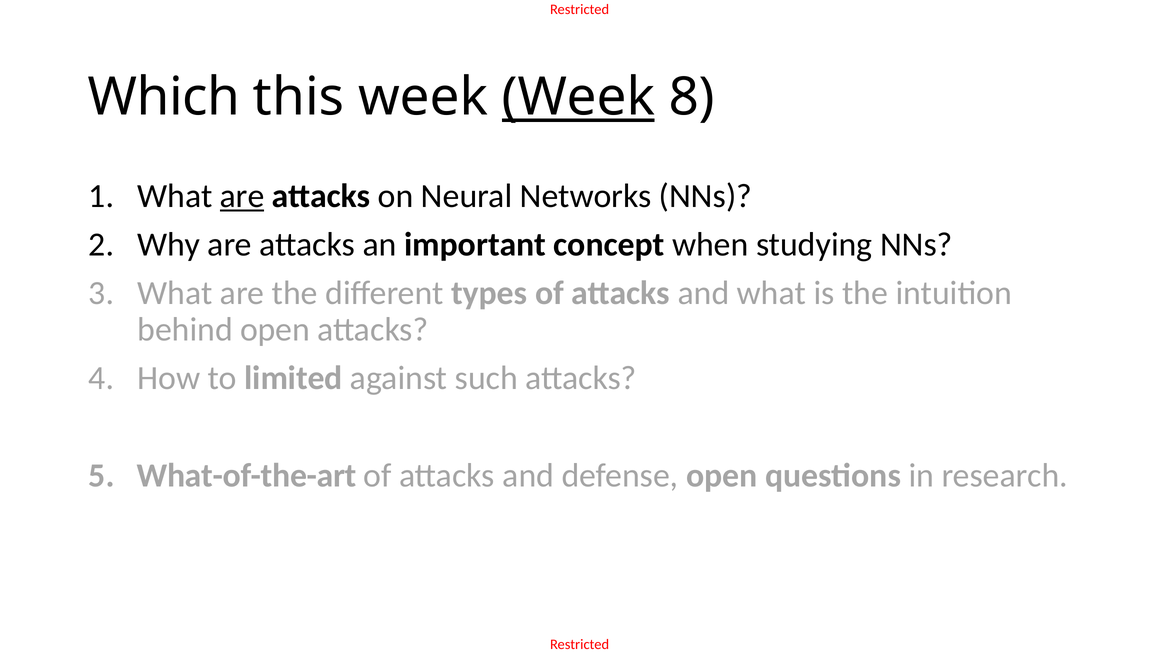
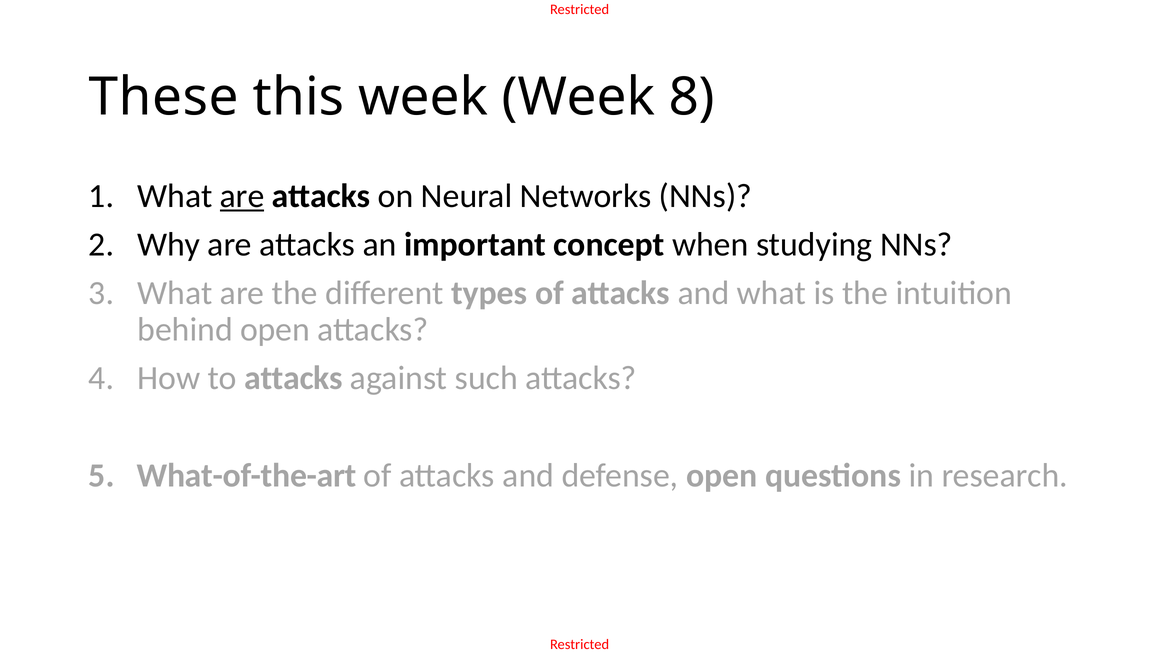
Which: Which -> These (164, 97)
Week underline: present -> none (578, 97)
to limited: limited -> attacks (294, 379)
